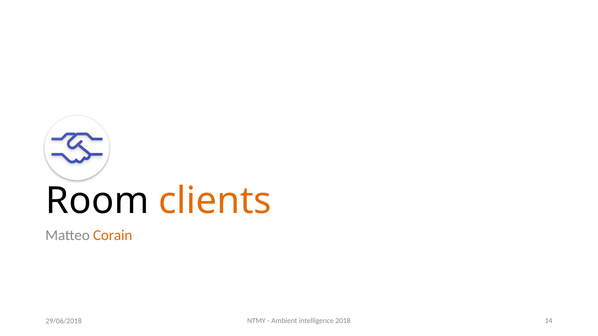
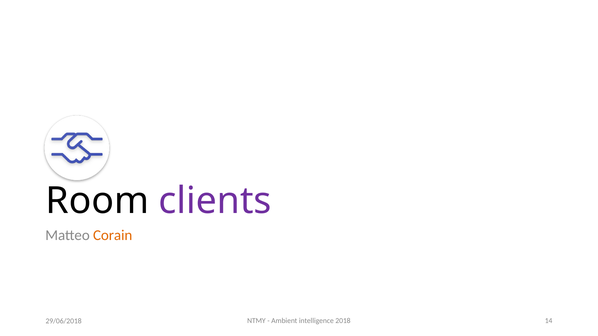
clients colour: orange -> purple (215, 201)
